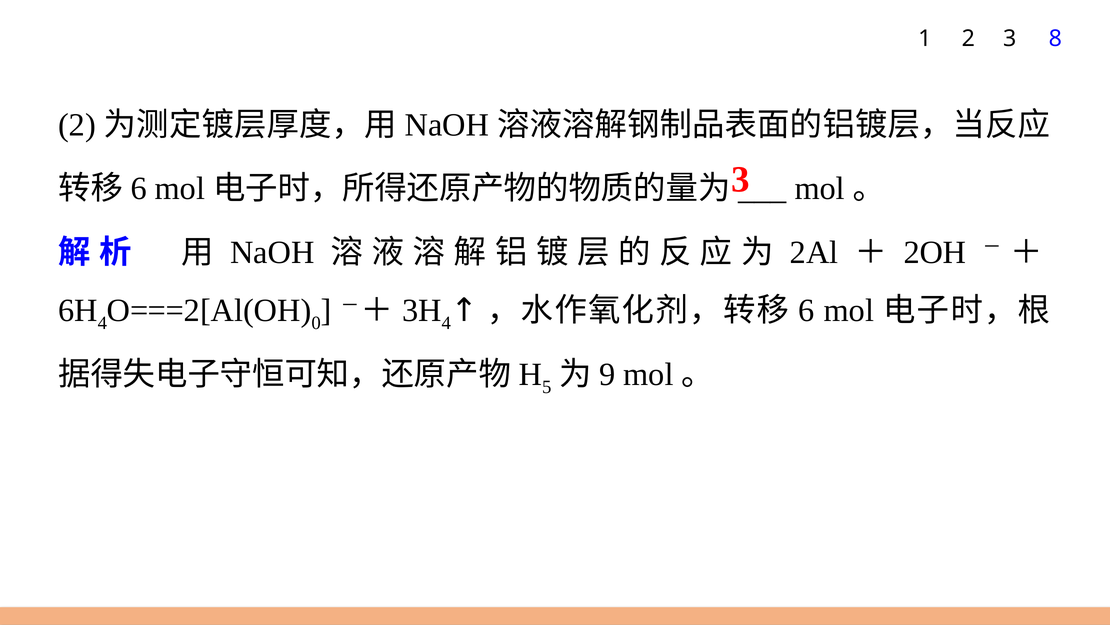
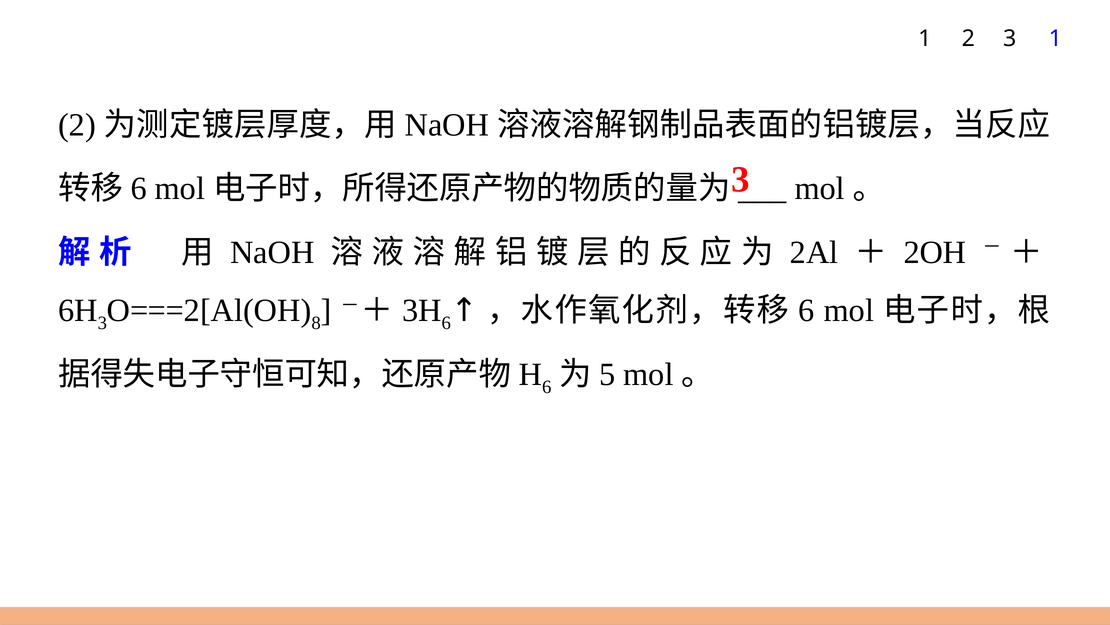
2 3 8: 8 -> 1 (1055, 38)
4: 4 -> 3 (102, 323)
0: 0 -> 8 (316, 323)
4: 4 -> 6 (446, 323)
5: 5 -> 6 (547, 387)
9: 9 -> 5 (607, 374)
